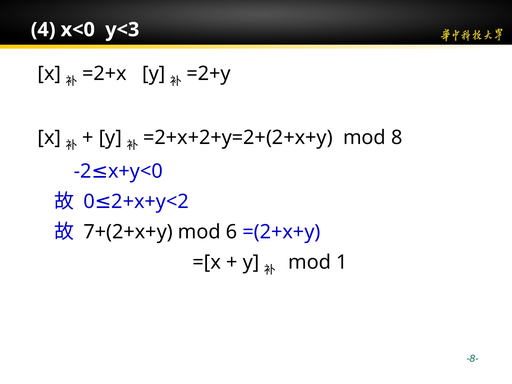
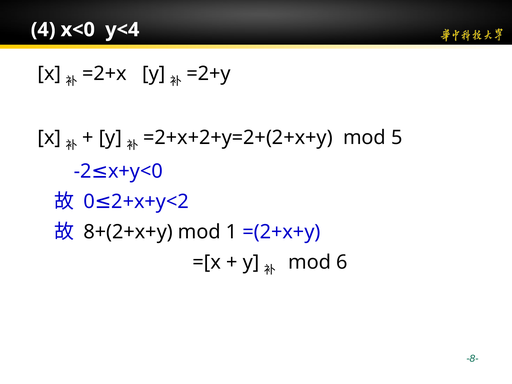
y<3: y<3 -> y<4 (122, 30)
8: 8 -> 5 (397, 138)
7+(2+x+y: 7+(2+x+y -> 8+(2+x+y (128, 232)
6: 6 -> 1 (232, 232)
1: 1 -> 6 (342, 262)
